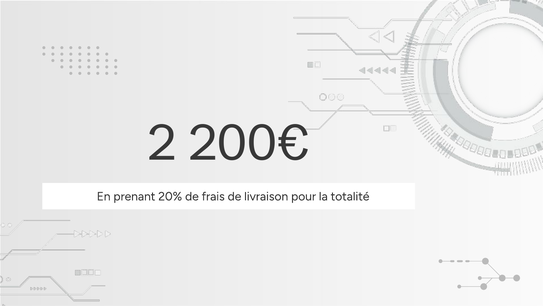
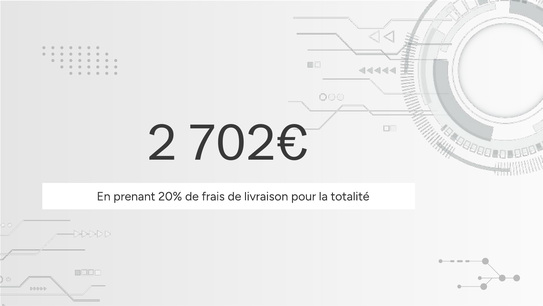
200€: 200€ -> 702€ (249, 143)
